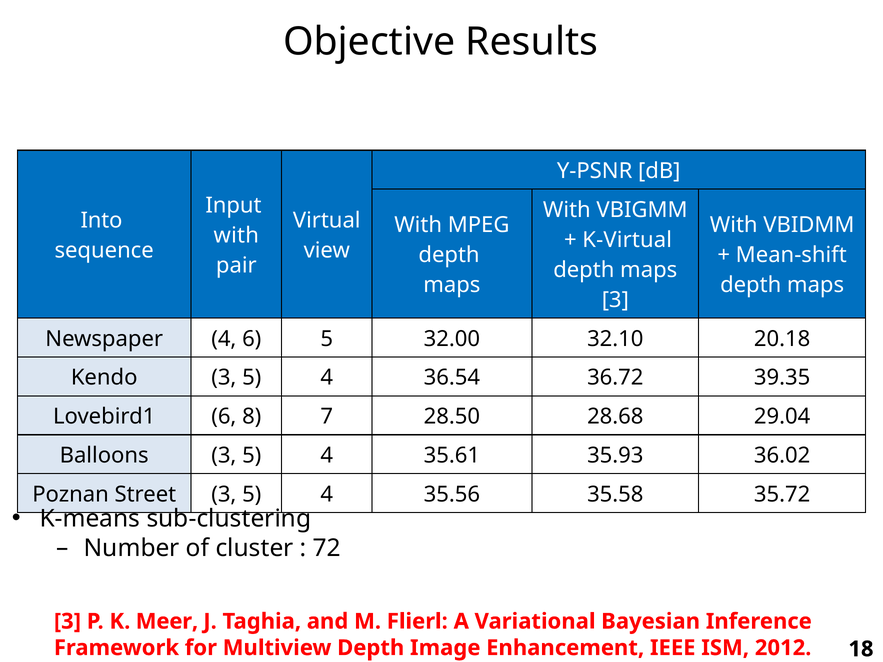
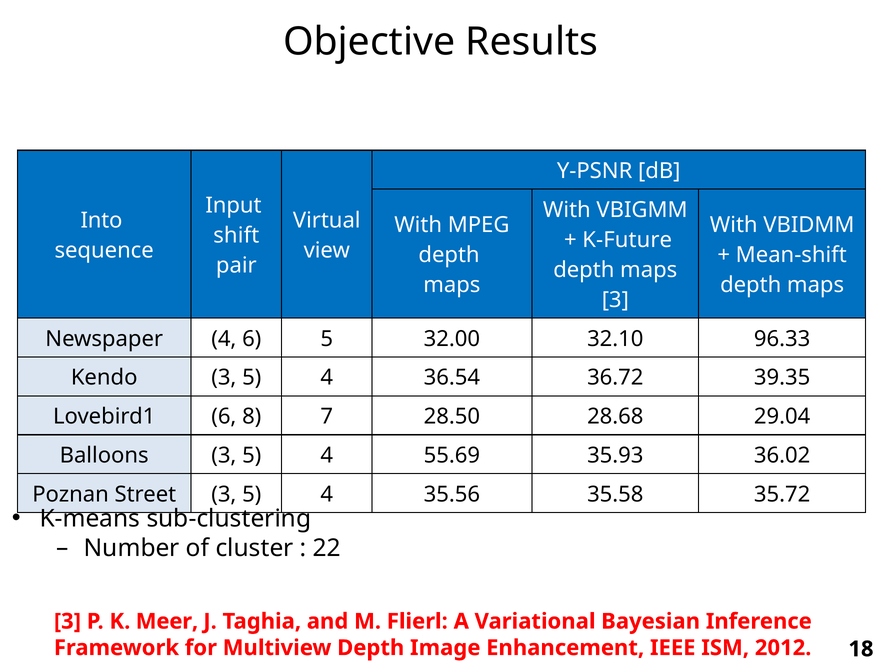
with: with -> shift (236, 236)
K-Virtual: K-Virtual -> K-Future (627, 240)
20.18: 20.18 -> 96.33 (782, 339)
35.61: 35.61 -> 55.69 (452, 456)
72: 72 -> 22 (327, 548)
